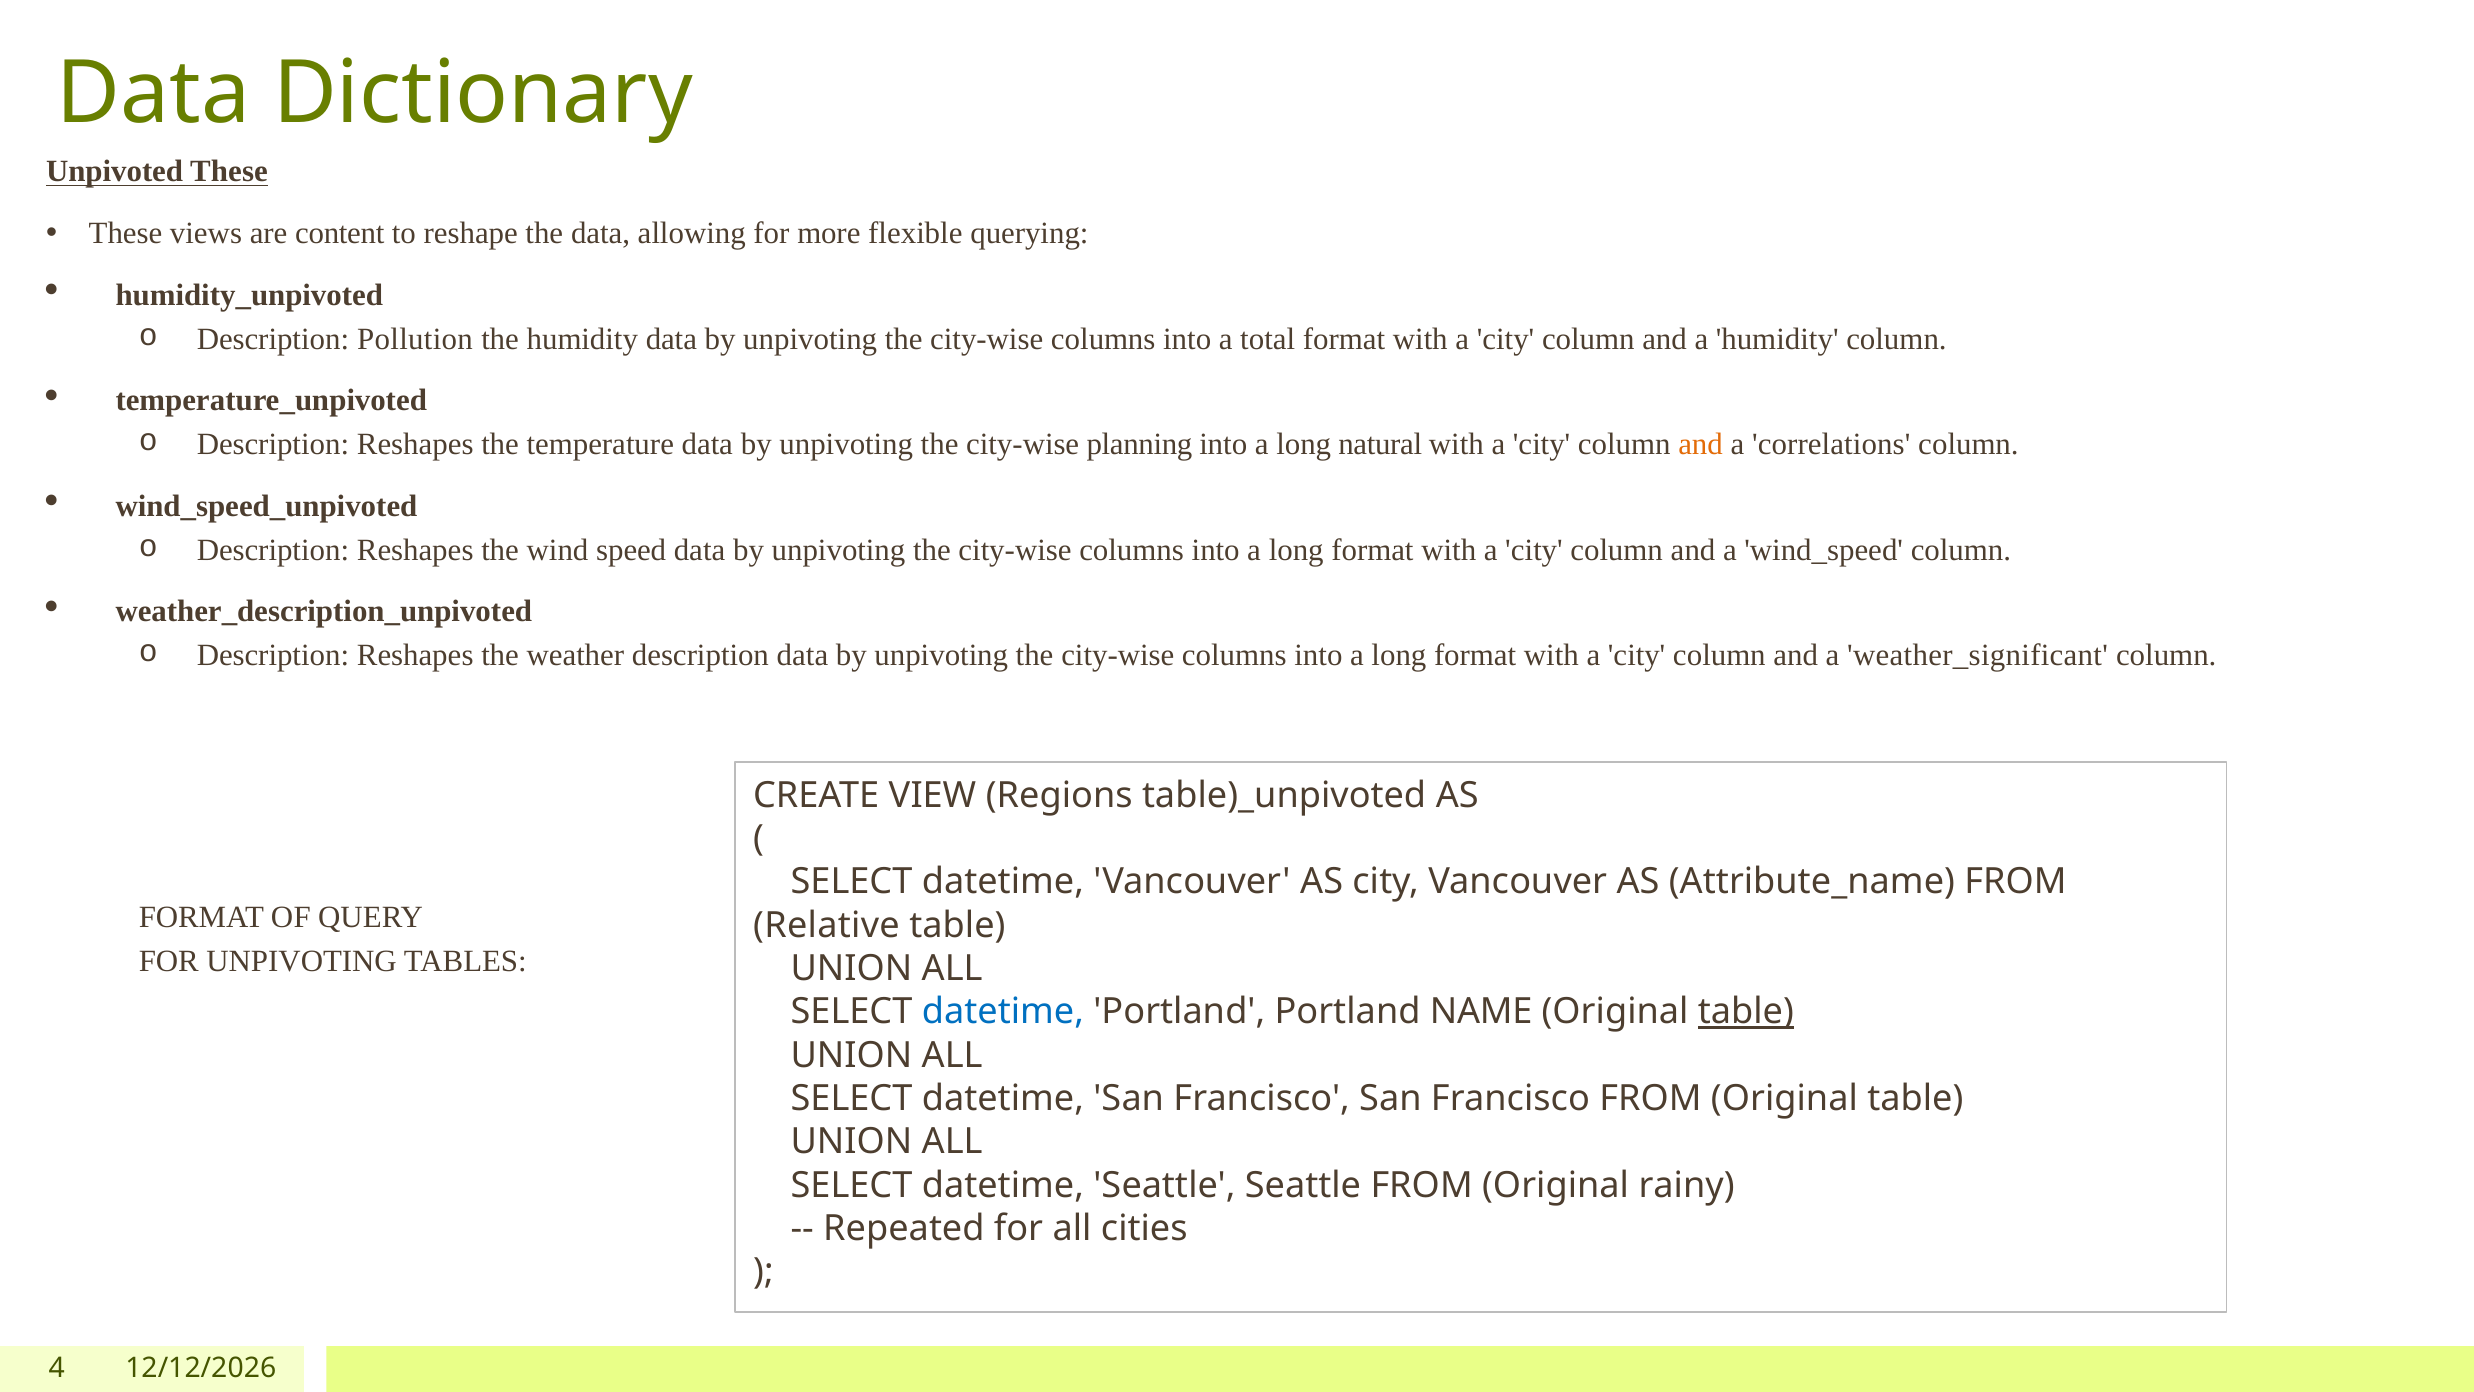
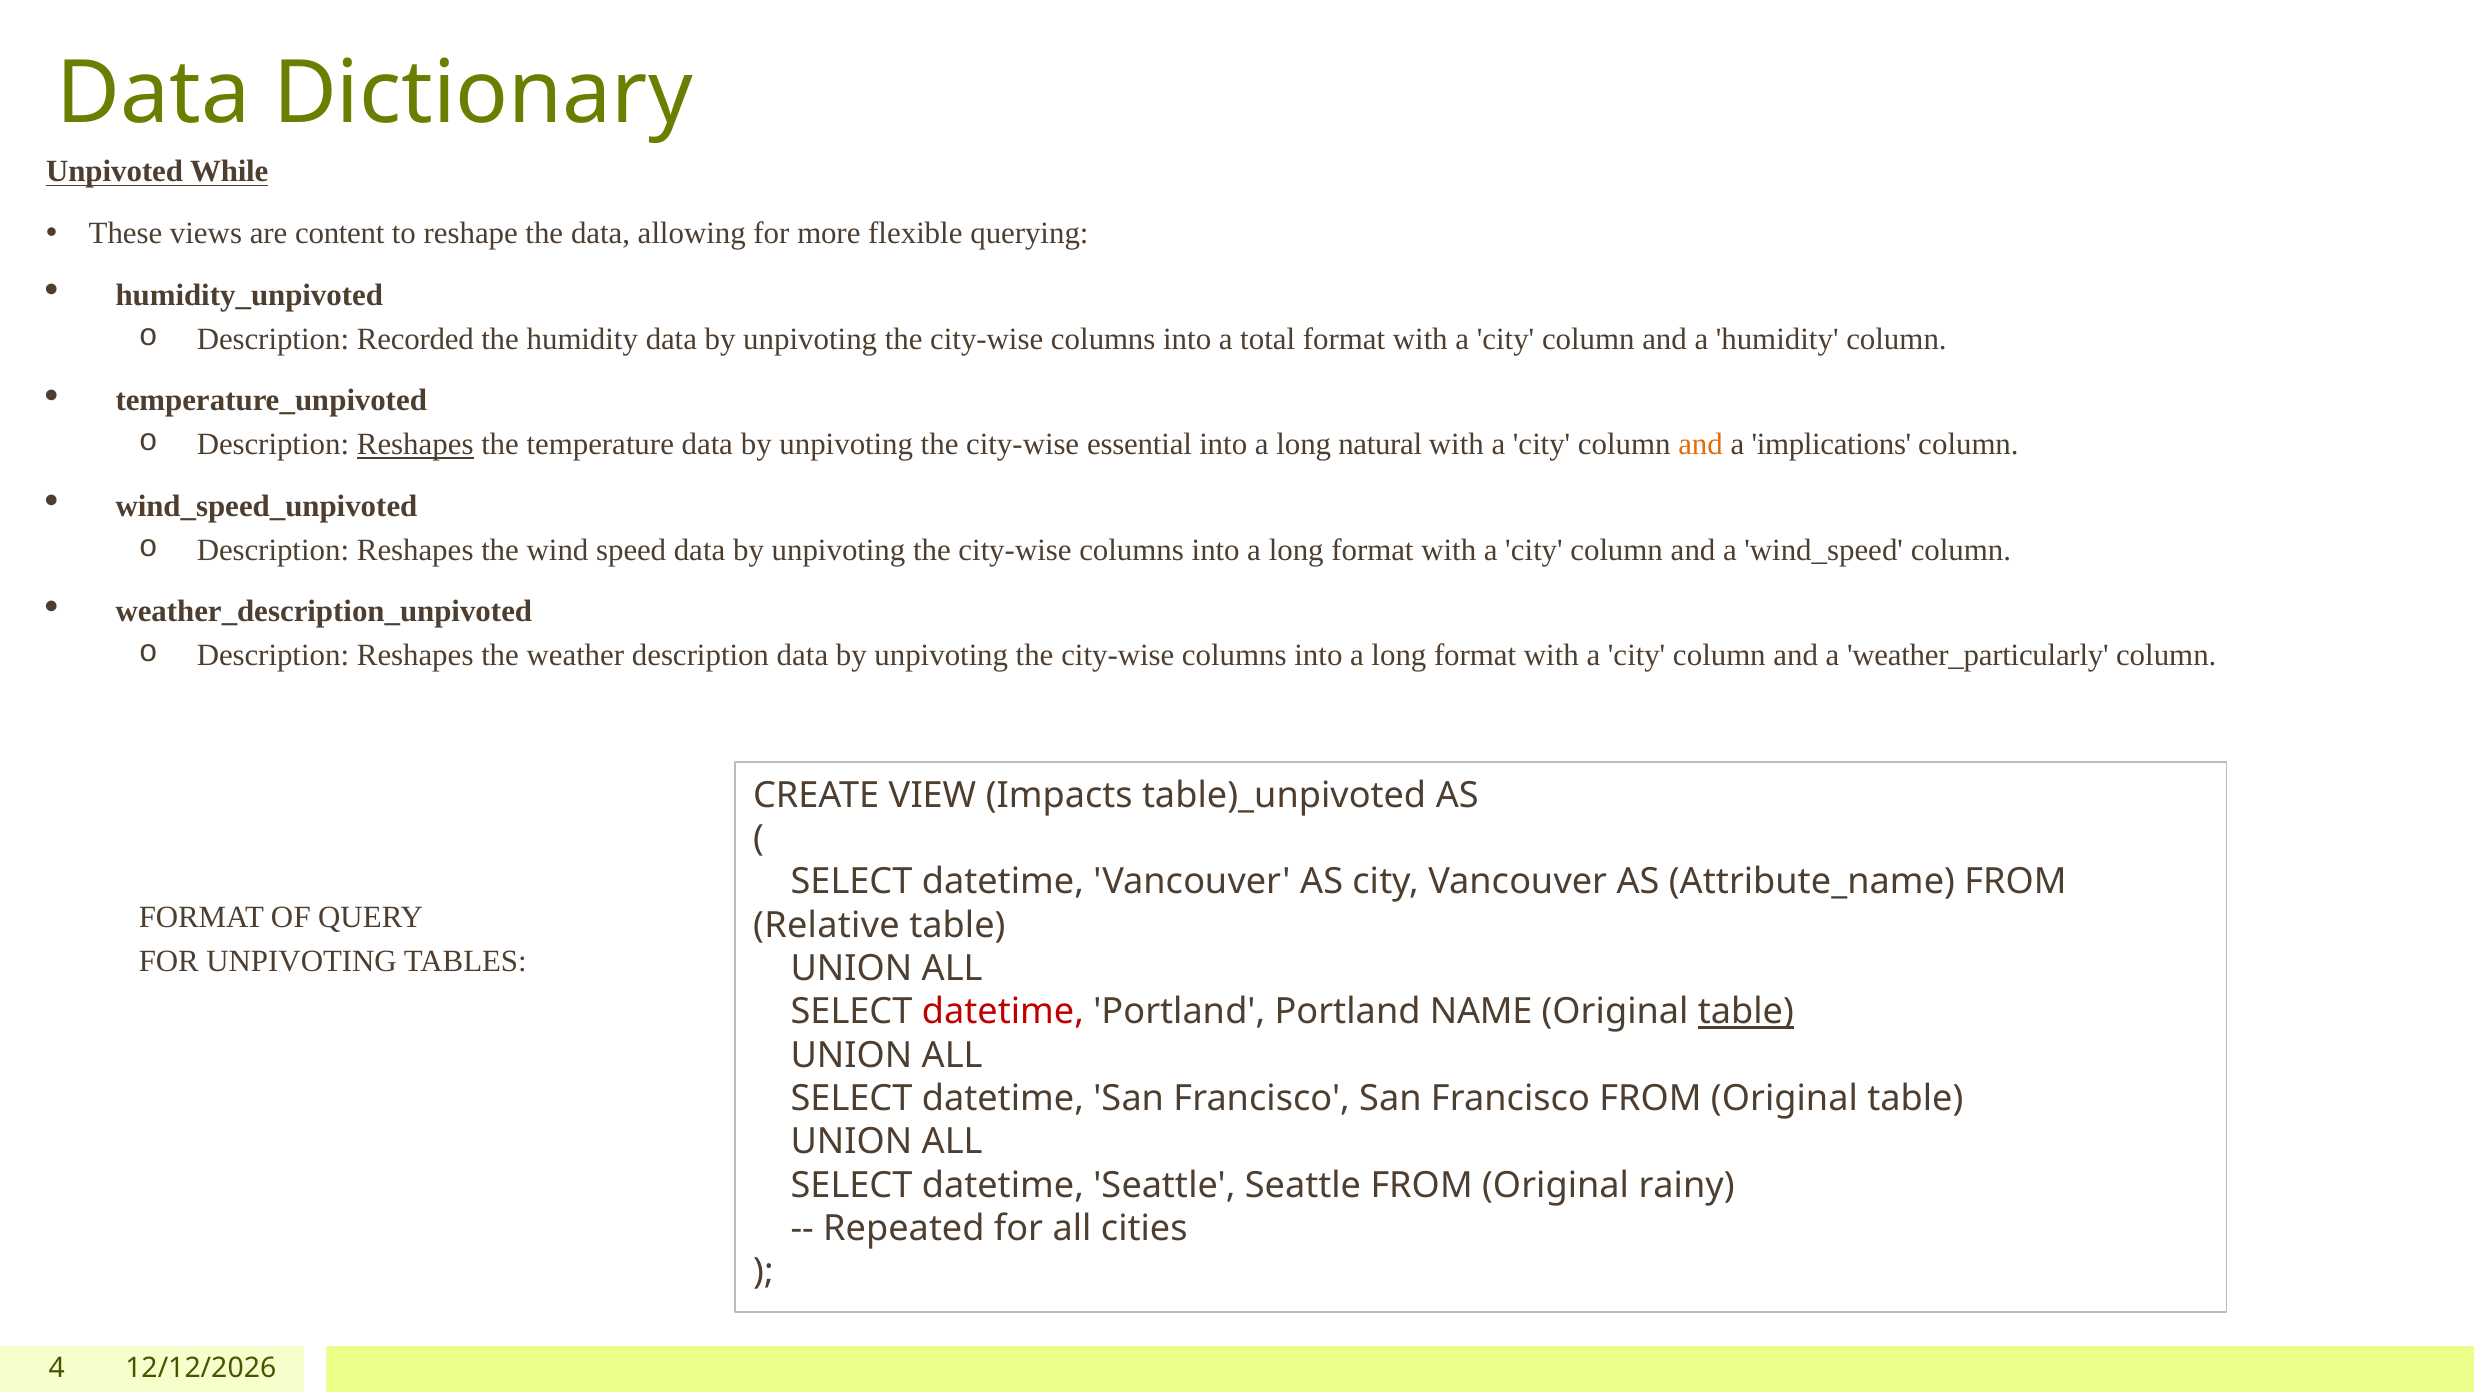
Unpivoted These: These -> While (229, 172)
Pollution: Pollution -> Recorded (415, 339)
Reshapes underline: none -> present (415, 444)
planning: planning -> essential (1139, 444)
correlations: correlations -> implications (1831, 444)
weather_significant: weather_significant -> weather_particularly (1978, 655)
Regions: Regions -> Impacts (1059, 795)
datetime colour: blue -> red (1003, 1012)
